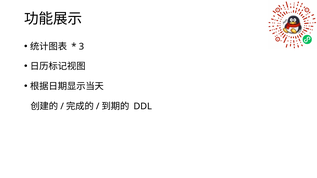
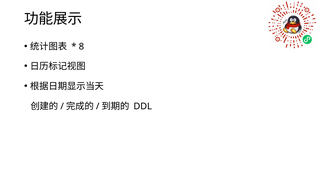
3: 3 -> 8 (81, 47)
